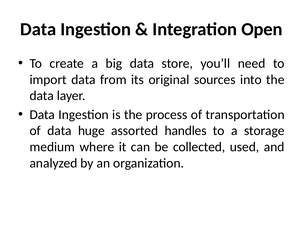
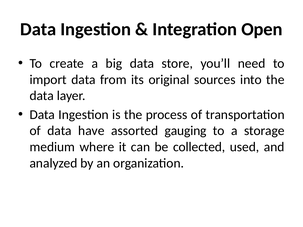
huge: huge -> have (91, 131)
handles: handles -> gauging (186, 131)
